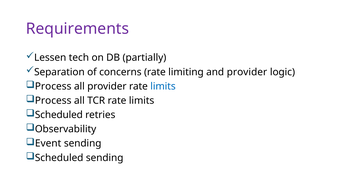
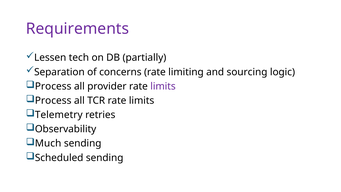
and provider: provider -> sourcing (247, 72)
limits colour: blue -> purple (163, 86)
Scheduled: Scheduled -> Telemetry (59, 115)
Event: Event -> Much (48, 143)
